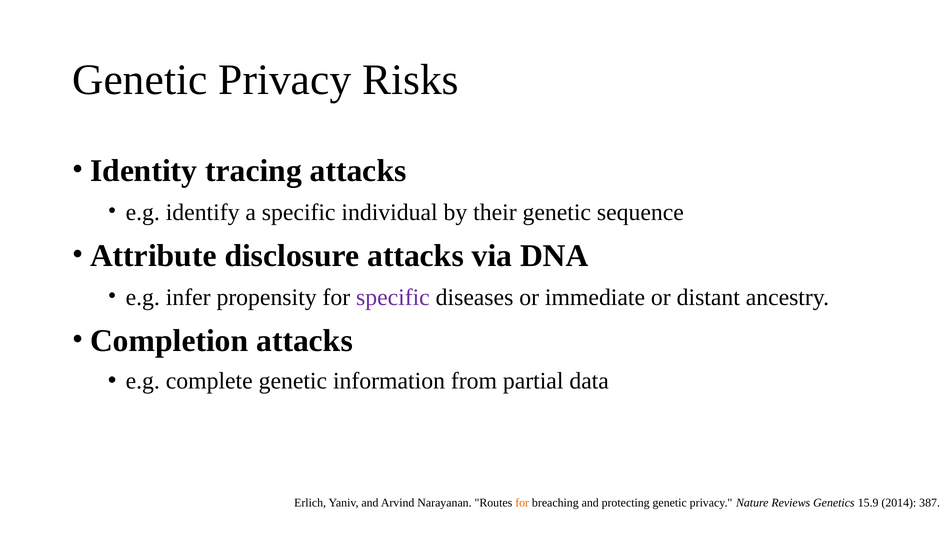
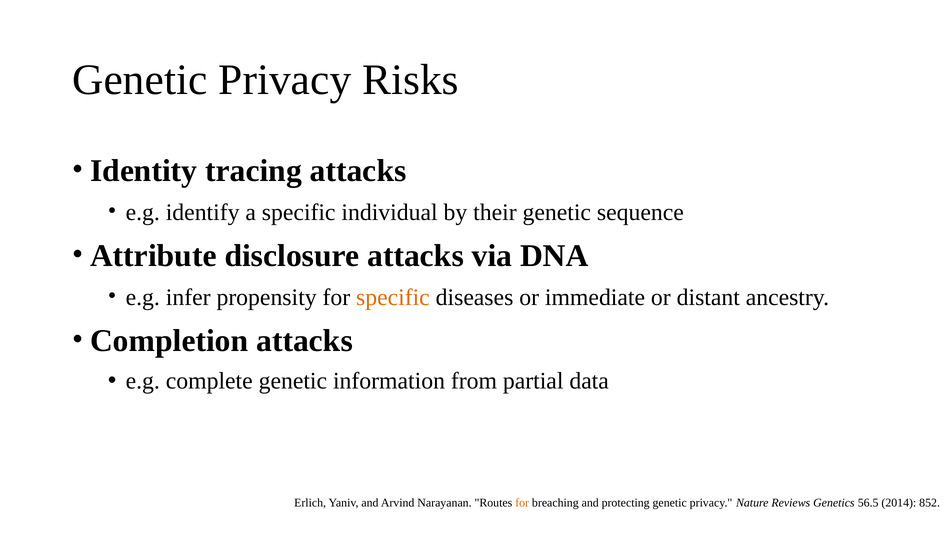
specific colour: purple -> orange (393, 297)
15.9: 15.9 -> 56.5 (868, 503)
387: 387 -> 852 (930, 503)
